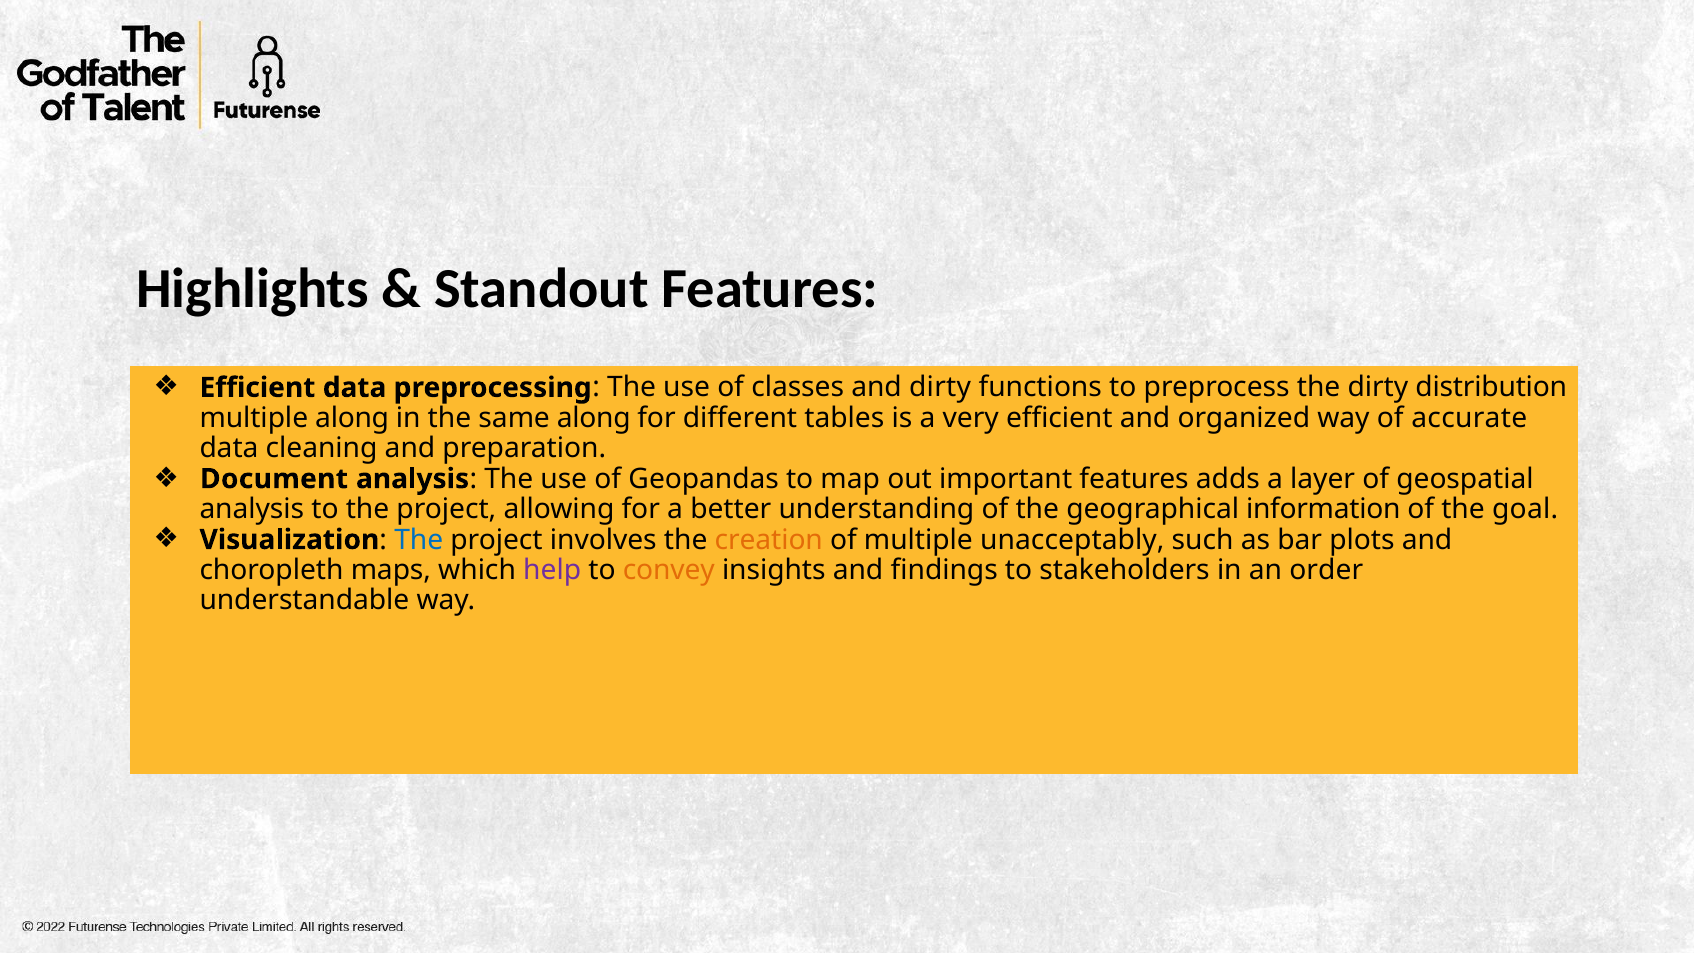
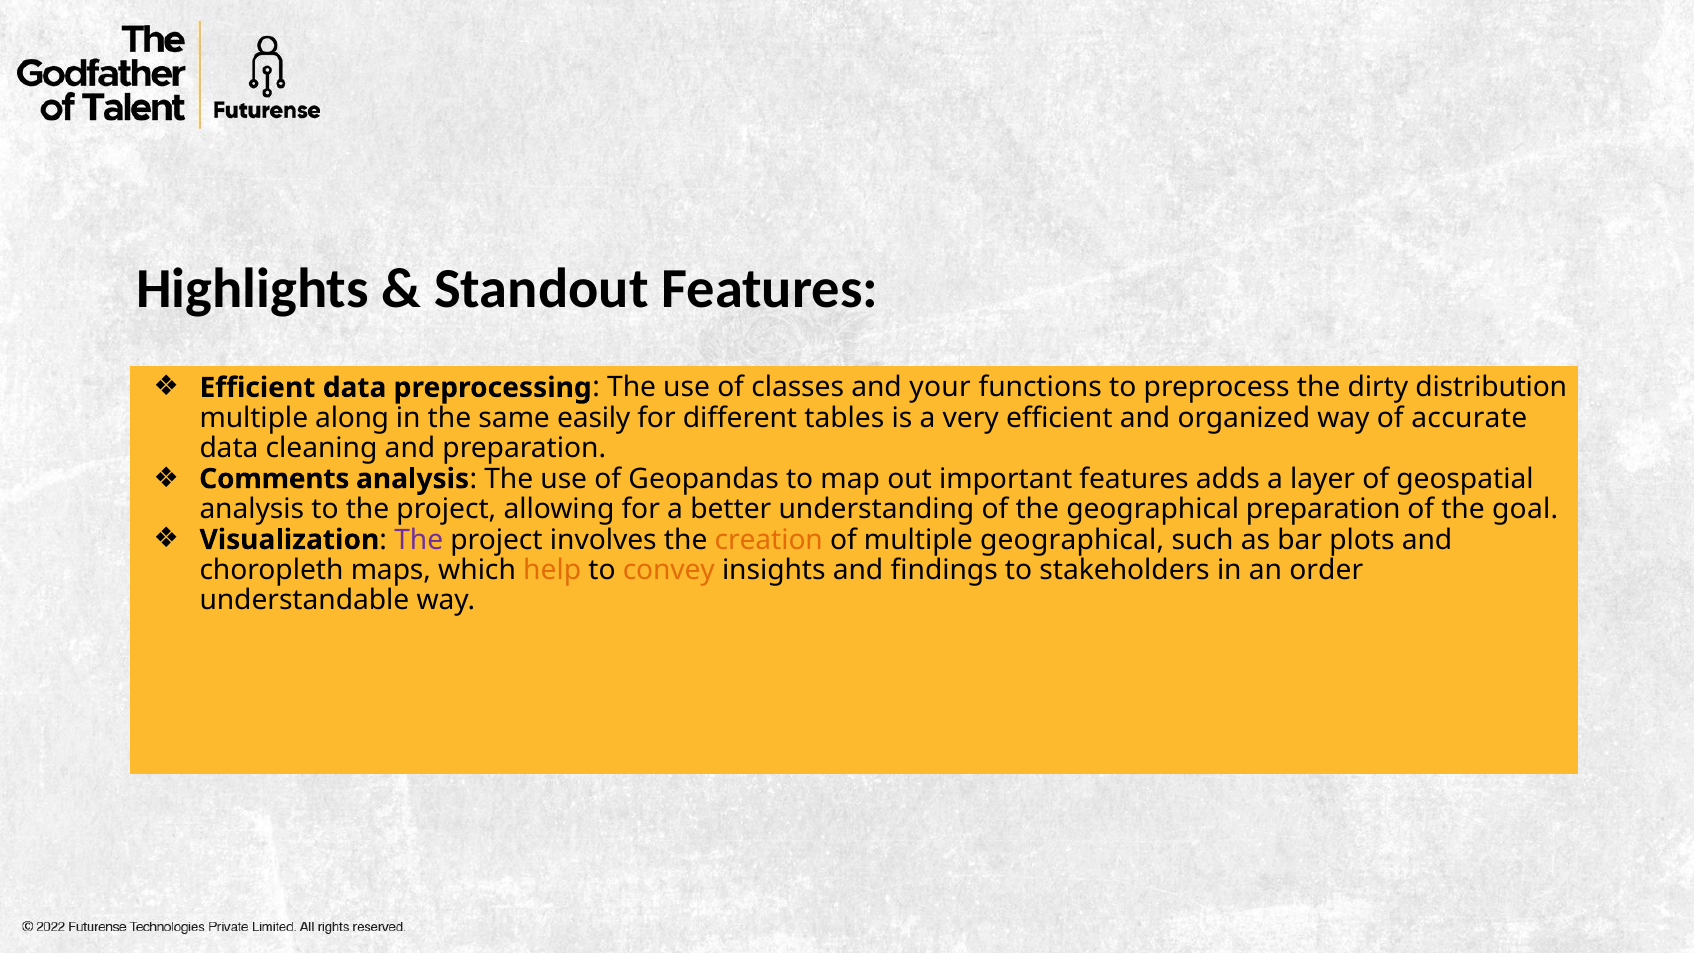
and dirty: dirty -> your (940, 388)
same along: along -> easily (594, 418)
Document: Document -> Comments (274, 479)
geographical information: information -> preparation (1323, 509)
The colour: blue -> purple (419, 540)
multiple unacceptably: unacceptably -> geographical (1072, 540)
help colour: purple -> orange (552, 570)
